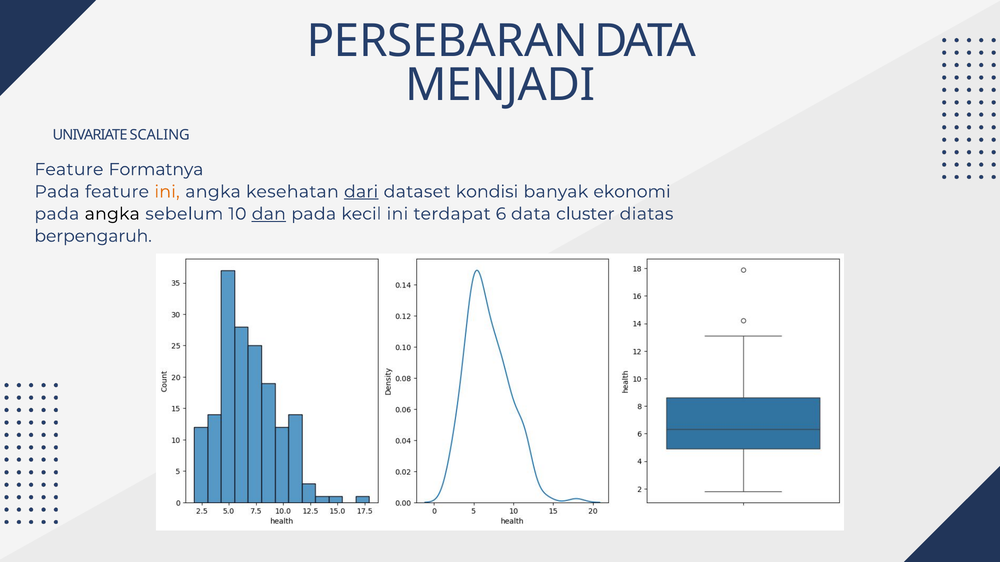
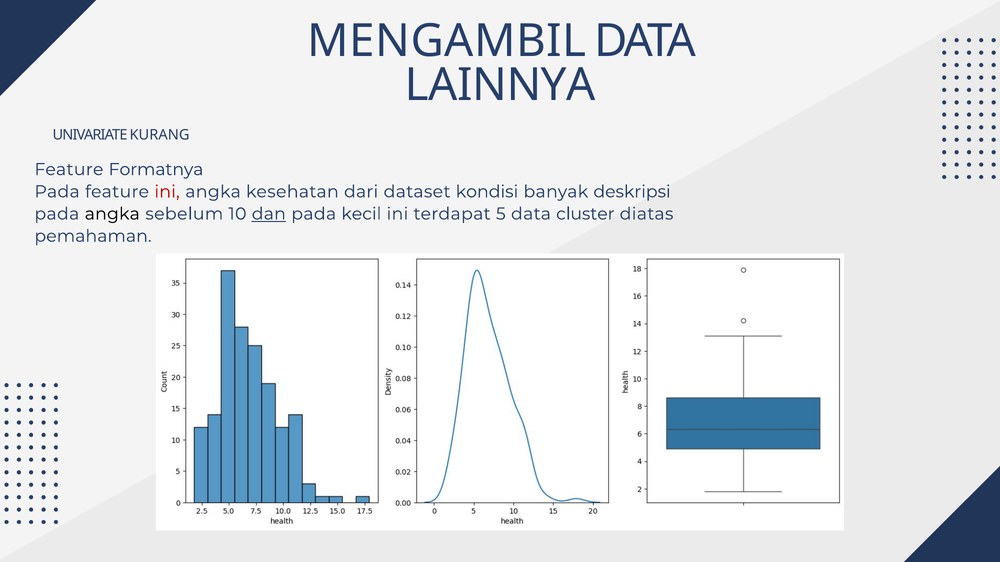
PERSEBARAN: PERSEBARAN -> MENGAMBIL (447, 41)
MENJADI: MENJADI -> LAINNYA (500, 85)
SCALING: SCALING -> KURANG (160, 135)
ini colour: orange -> red (167, 192)
dari underline: present -> none (361, 192)
ekonomi: ekonomi -> deskripsi (632, 192)
6: 6 -> 5 (501, 214)
berpengaruh: berpengaruh -> pemahaman (93, 236)
